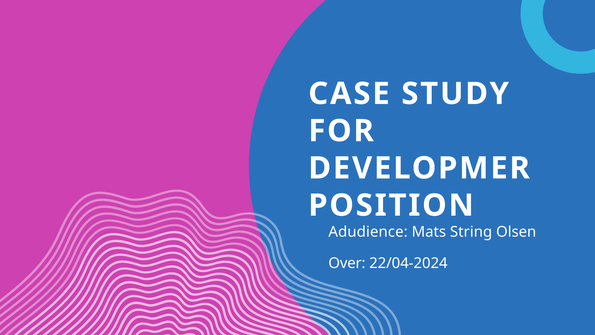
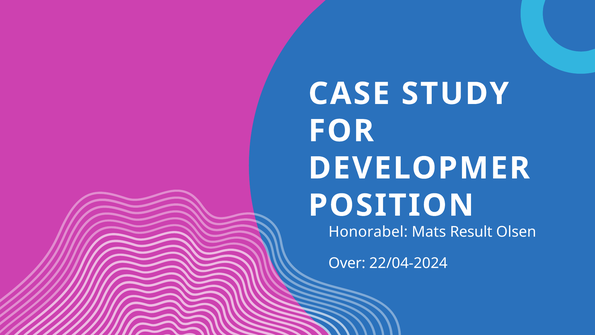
Adudience: Adudience -> Honorabel (368, 232)
String: String -> Result (471, 232)
